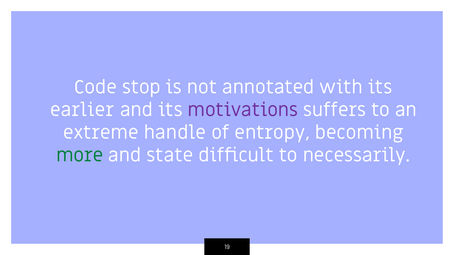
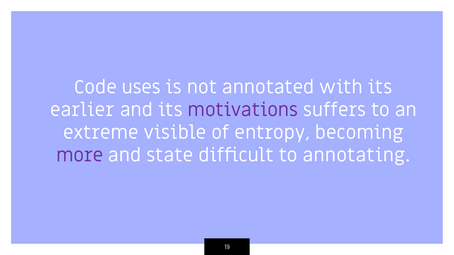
stop: stop -> uses (141, 88)
handle: handle -> visible (175, 133)
more colour: green -> purple (80, 156)
necessarily: necessarily -> annotating (356, 156)
